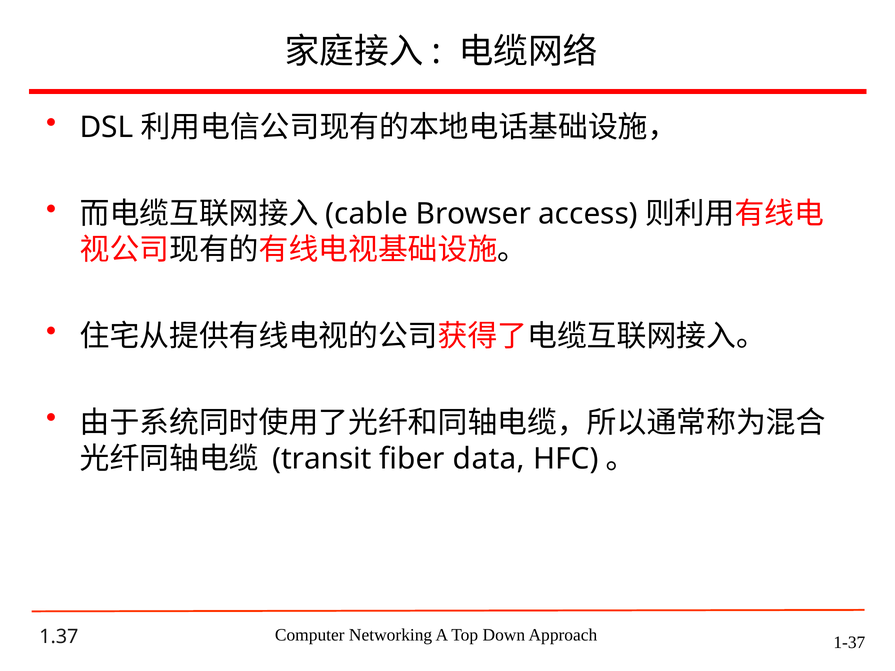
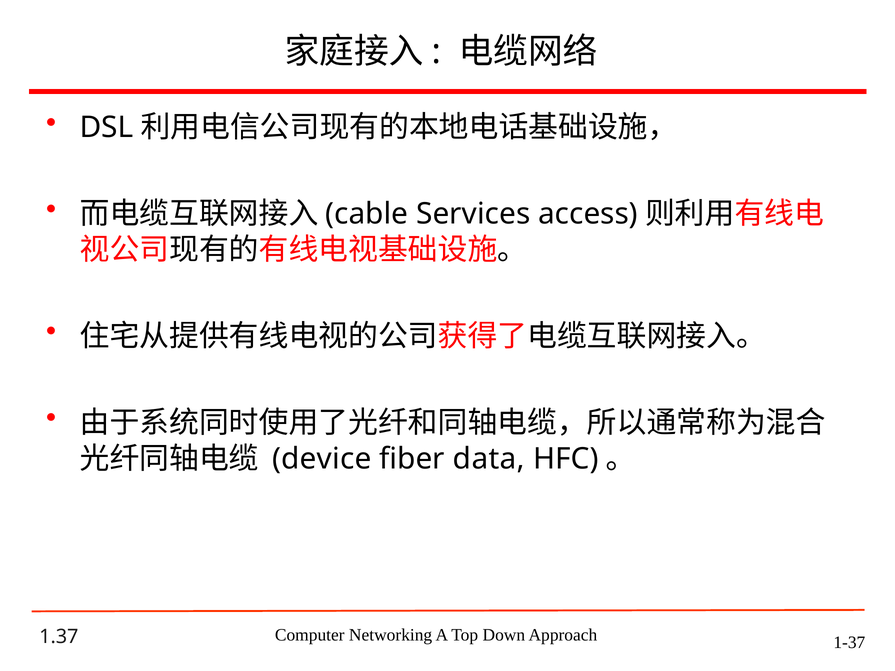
Browser: Browser -> Services (473, 214)
transit: transit -> device (322, 459)
